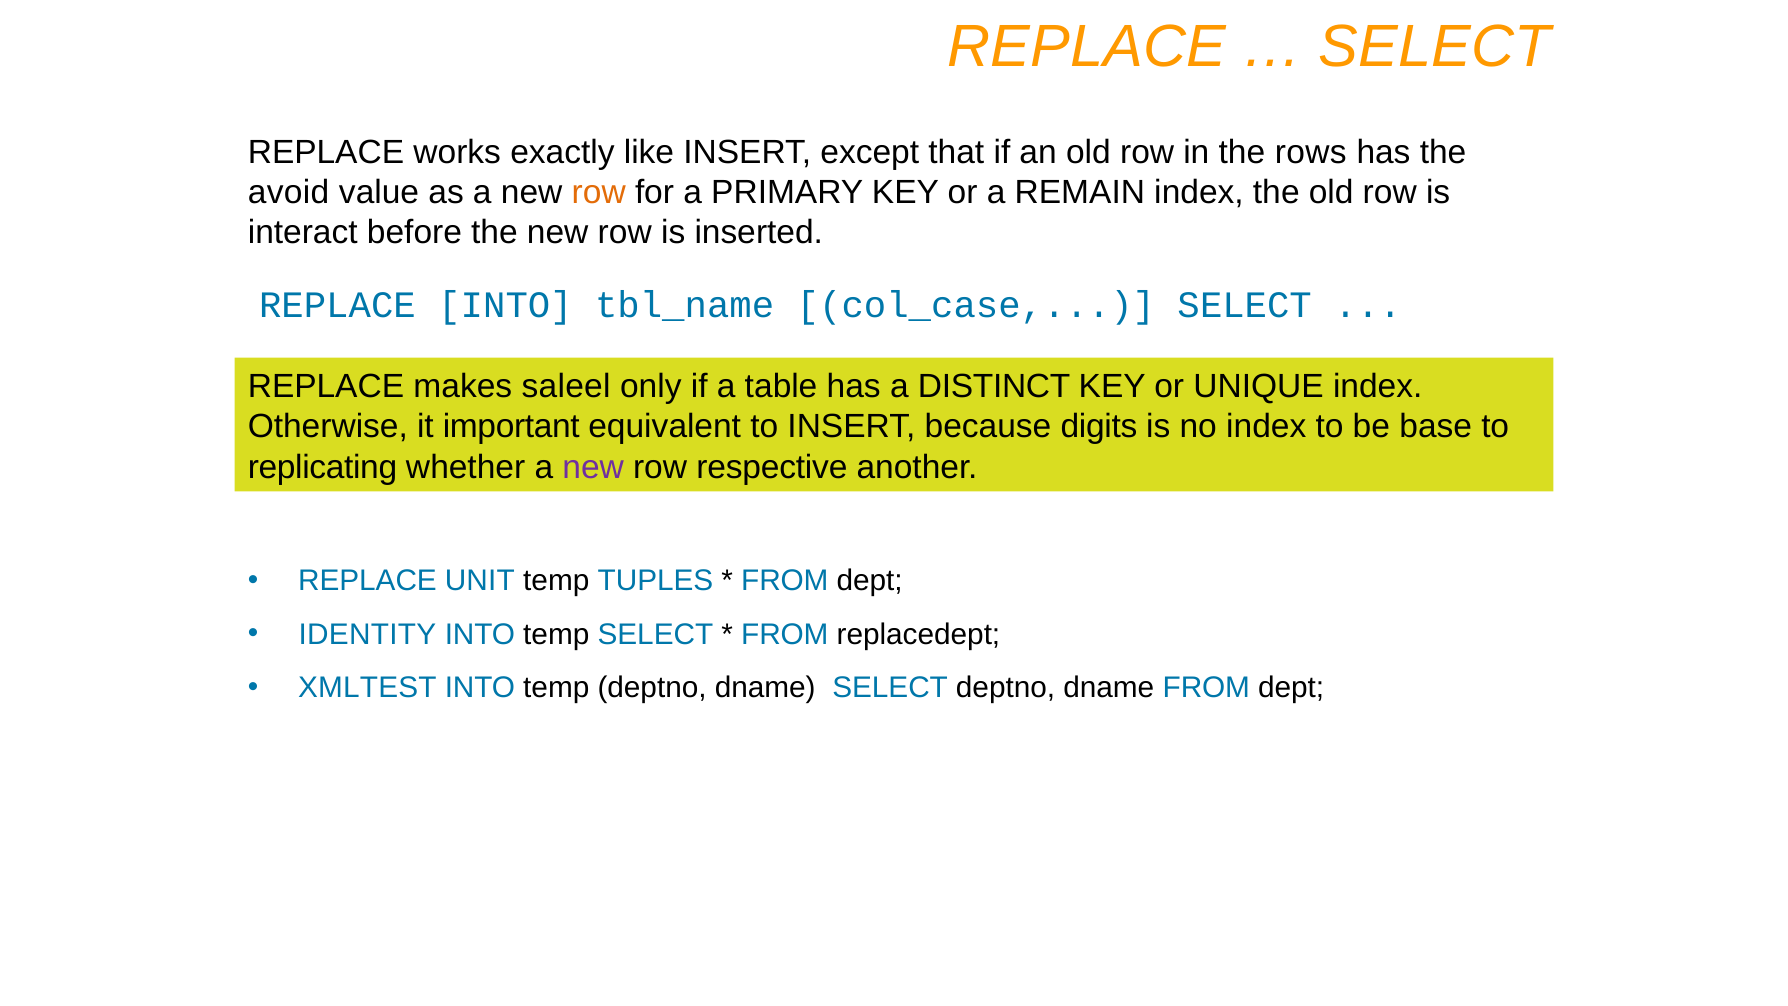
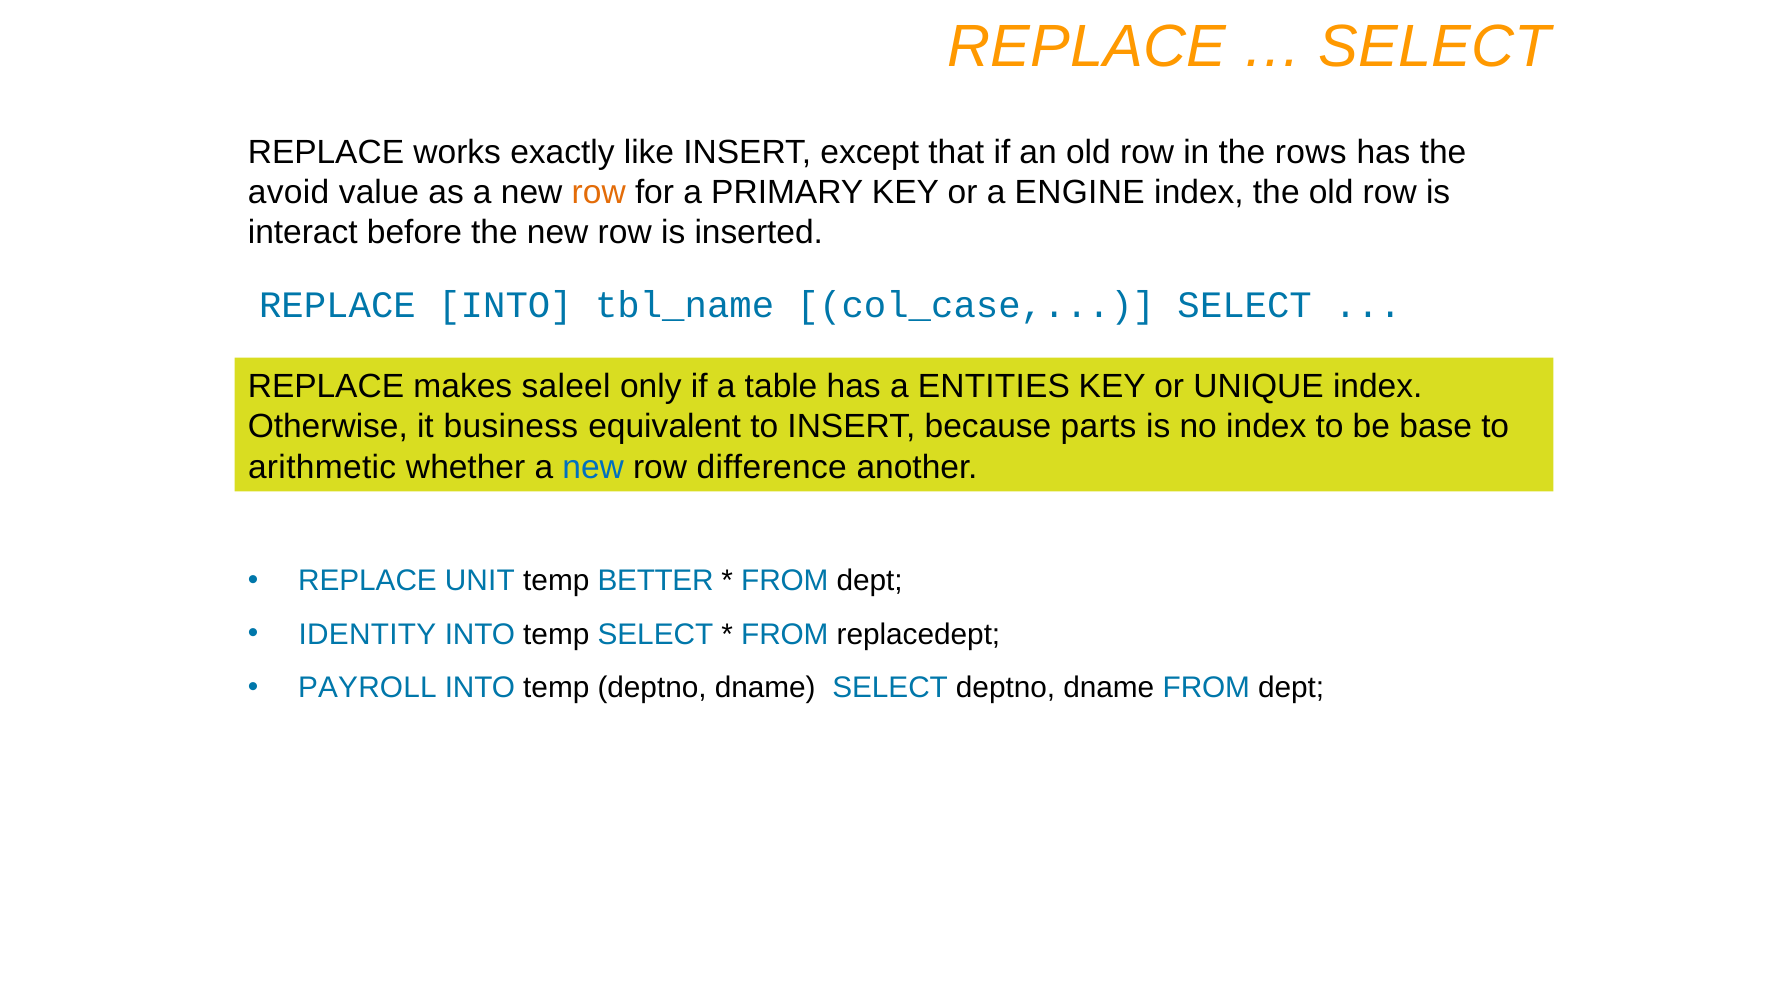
REMAIN: REMAIN -> ENGINE (1080, 192)
DISTINCT: DISTINCT -> ENTITIES (994, 387)
important: important -> business (511, 427)
digits: digits -> parts (1099, 427)
replicating: replicating -> arithmetic (322, 467)
new colour: purple -> blue (593, 467)
respective: respective -> difference (772, 467)
TUPLES: TUPLES -> BETTER (656, 581)
XMLTEST: XMLTEST -> PAYROLL (367, 688)
